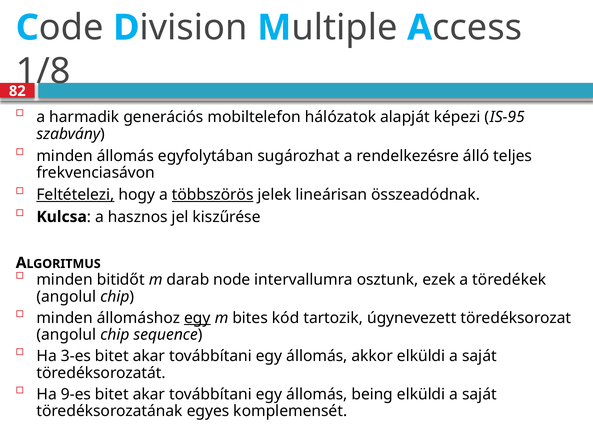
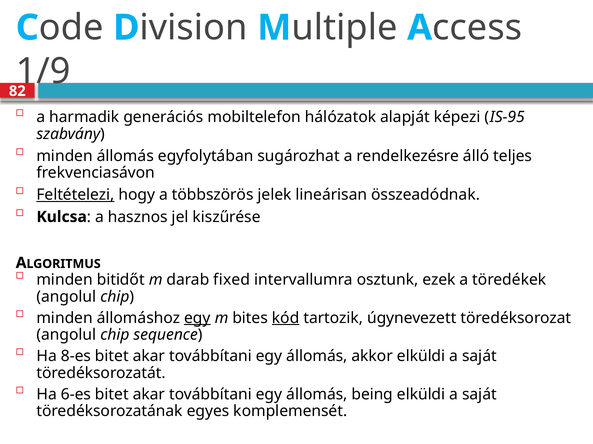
1/8: 1/8 -> 1/9 (43, 71)
többszörös underline: present -> none (213, 195)
node: node -> fixed (232, 280)
kód underline: none -> present (286, 318)
3-es: 3-es -> 8-es (76, 357)
9-es: 9-es -> 6-es (76, 395)
